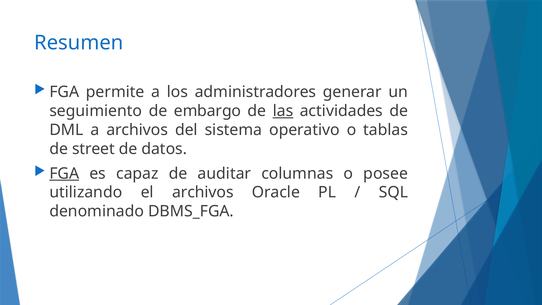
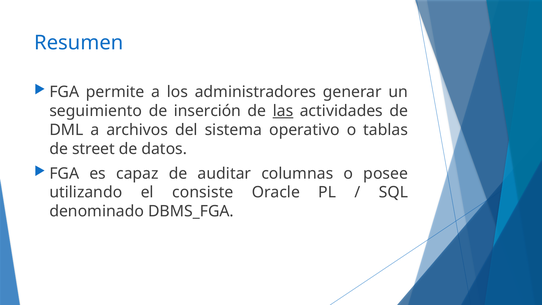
embargo: embargo -> inserción (207, 111)
FGA underline: present -> none (64, 173)
el archivos: archivos -> consiste (203, 192)
